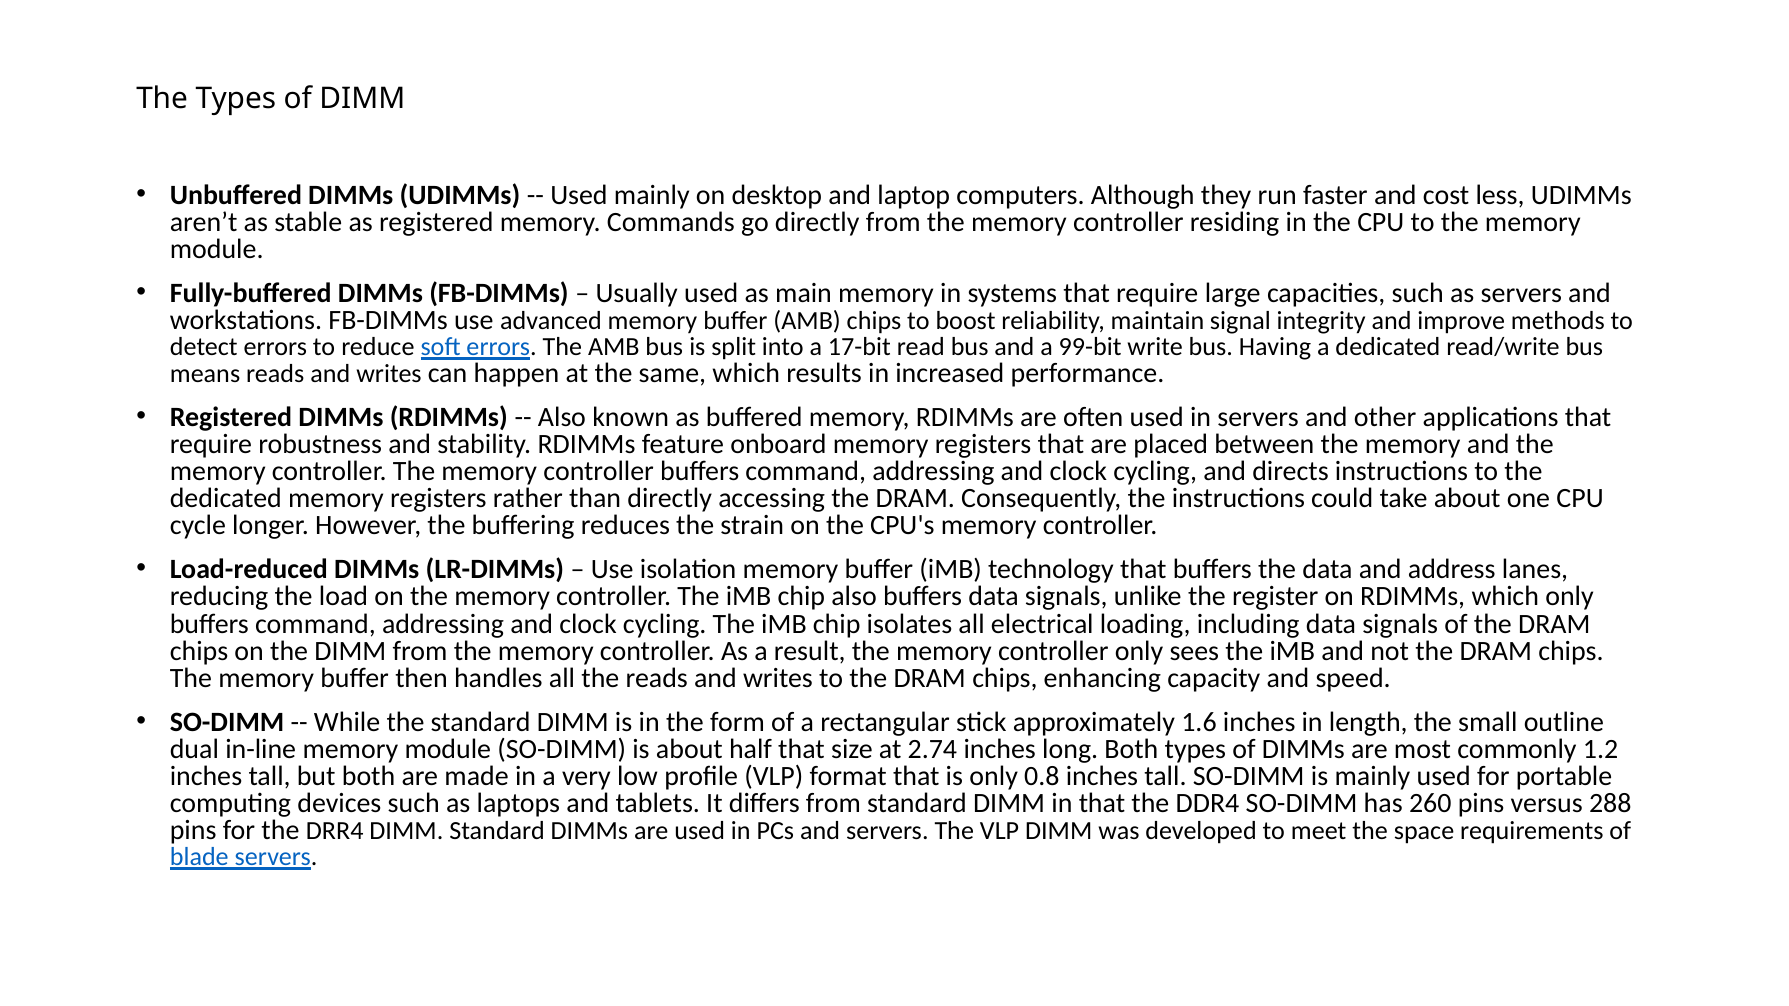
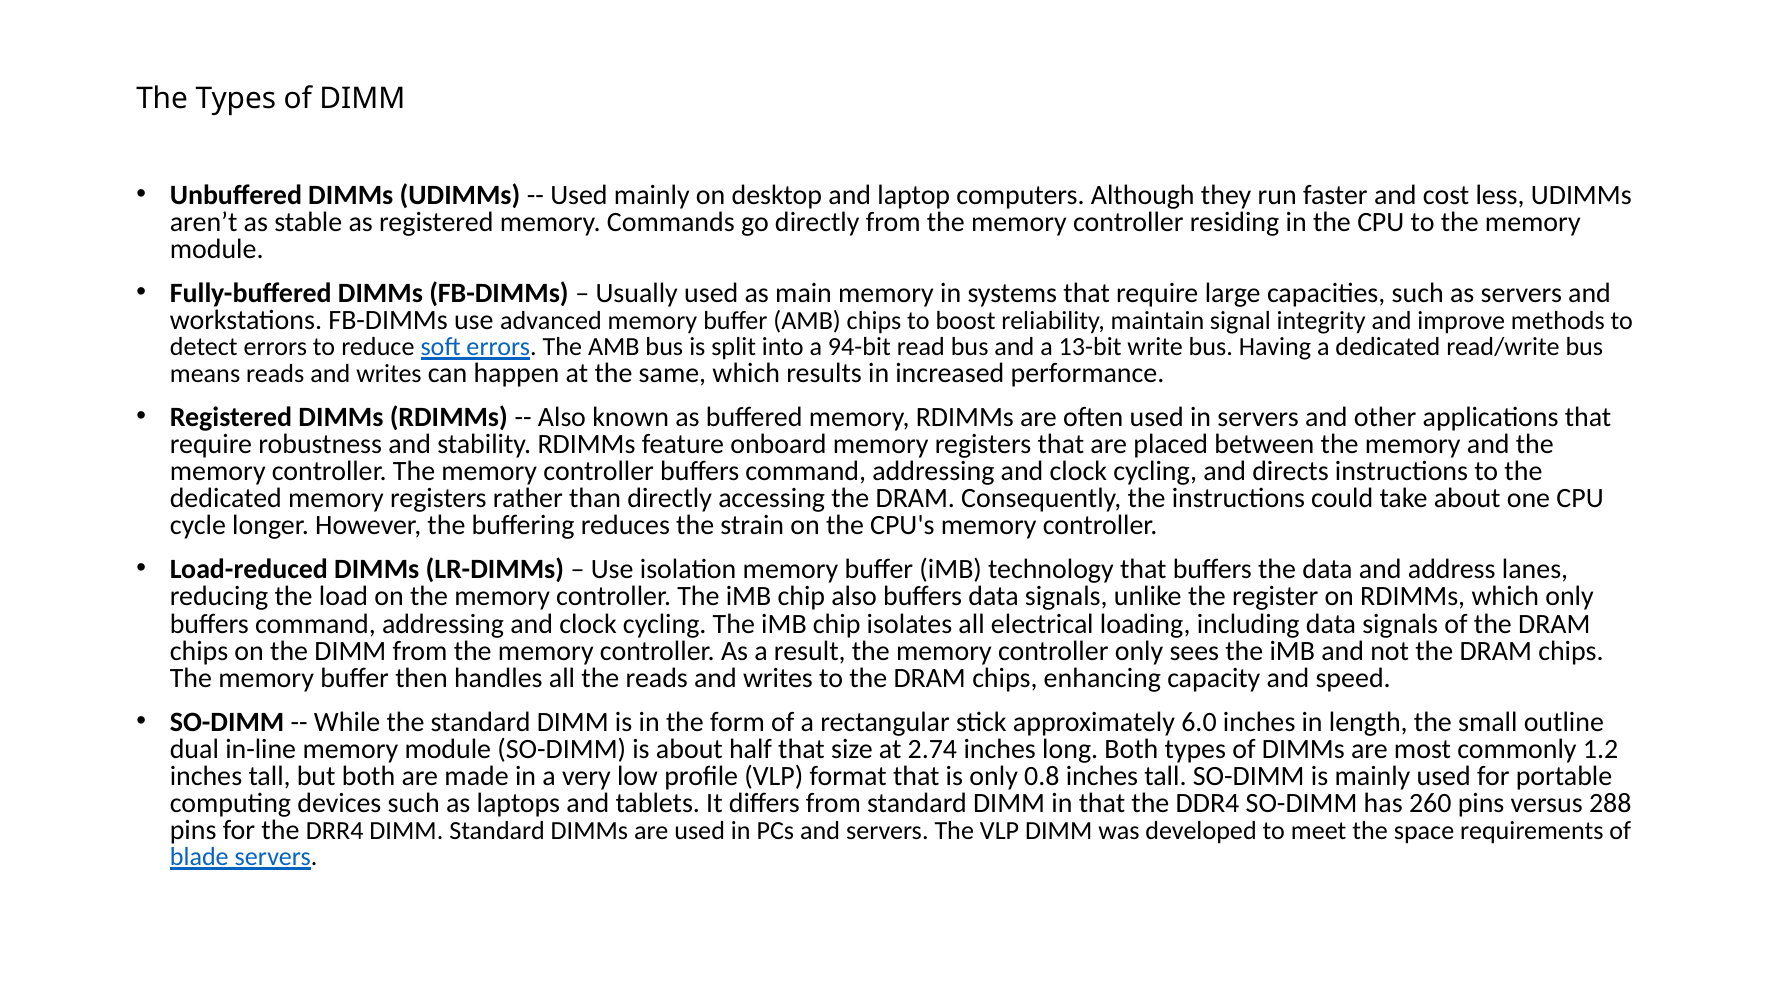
17-bit: 17-bit -> 94-bit (859, 347)
99-bit: 99-bit -> 13-bit (1090, 347)
1.6: 1.6 -> 6.0 (1199, 722)
